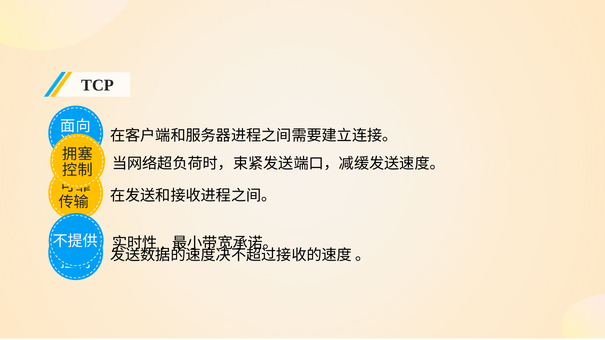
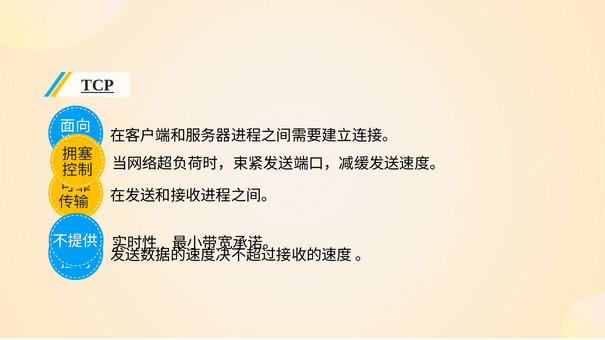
TCP underline: none -> present (97, 85)
